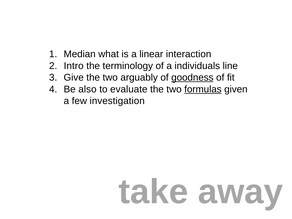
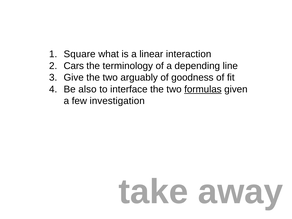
Median: Median -> Square (80, 54)
Intro: Intro -> Cars (74, 66)
individuals: individuals -> depending (197, 66)
goodness underline: present -> none (192, 78)
evaluate: evaluate -> interface (129, 89)
